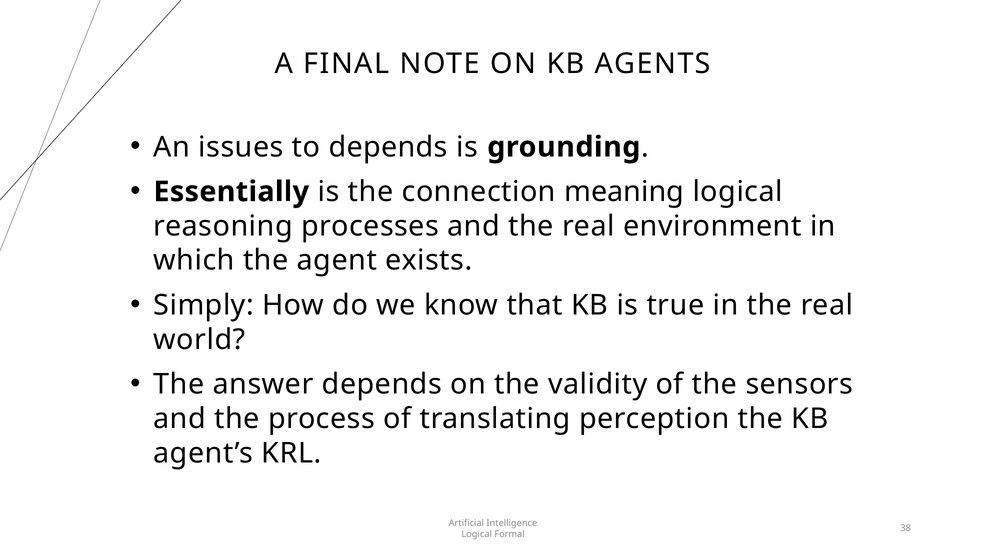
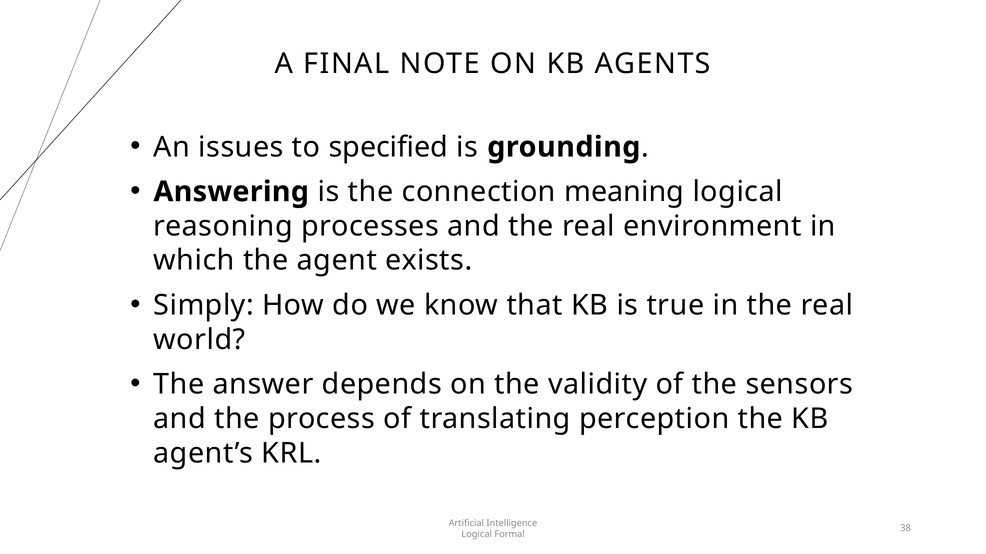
to depends: depends -> specified (388, 147)
Essentially: Essentially -> Answering (231, 192)
